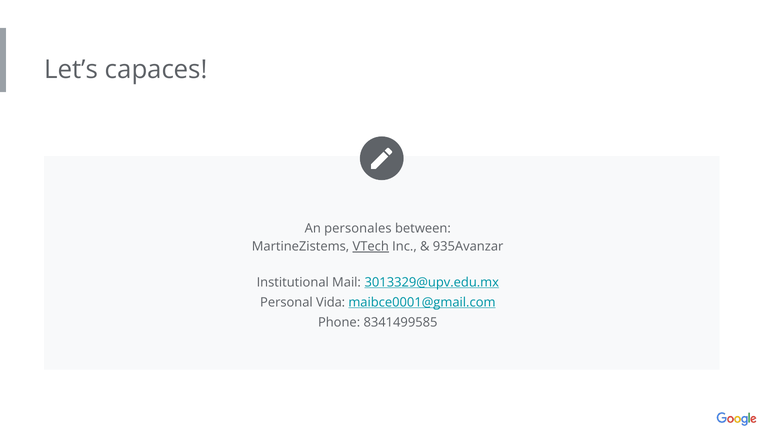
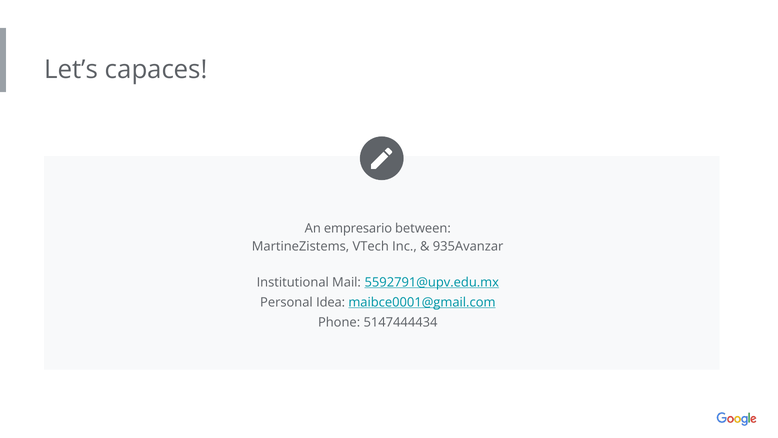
personales: personales -> empresario (358, 228)
VTech underline: present -> none (371, 246)
3013329@upv.edu.mx: 3013329@upv.edu.mx -> 5592791@upv.edu.mx (432, 282)
Vida: Vida -> Idea (331, 302)
8341499585: 8341499585 -> 5147444434 (400, 322)
